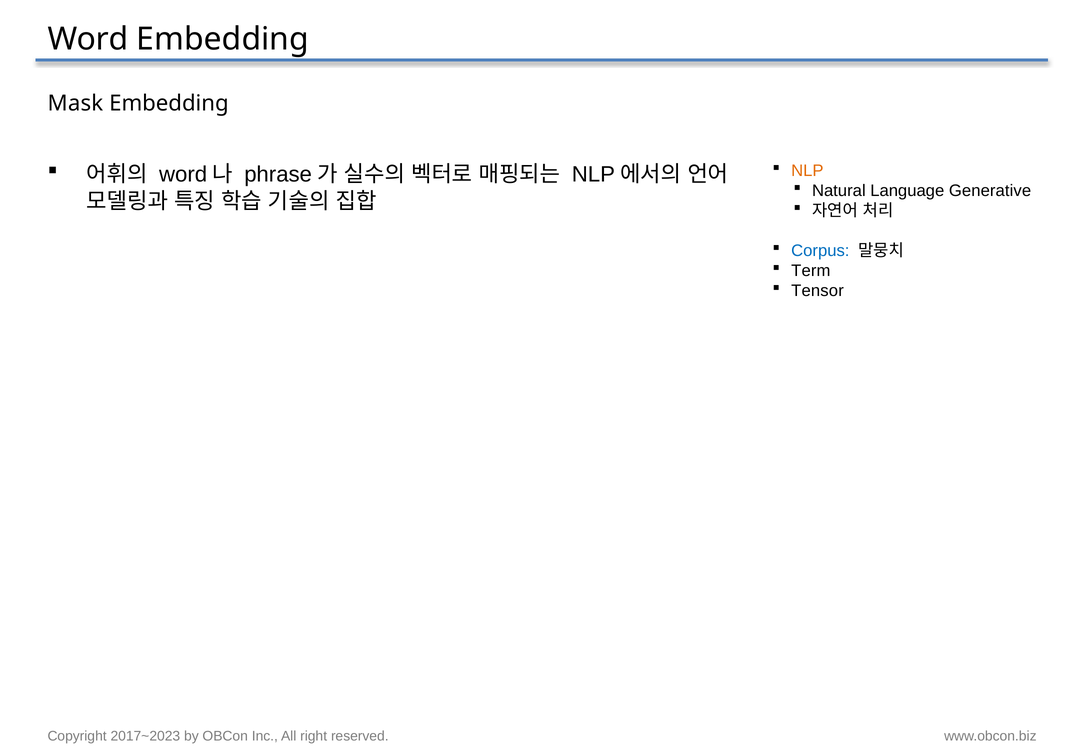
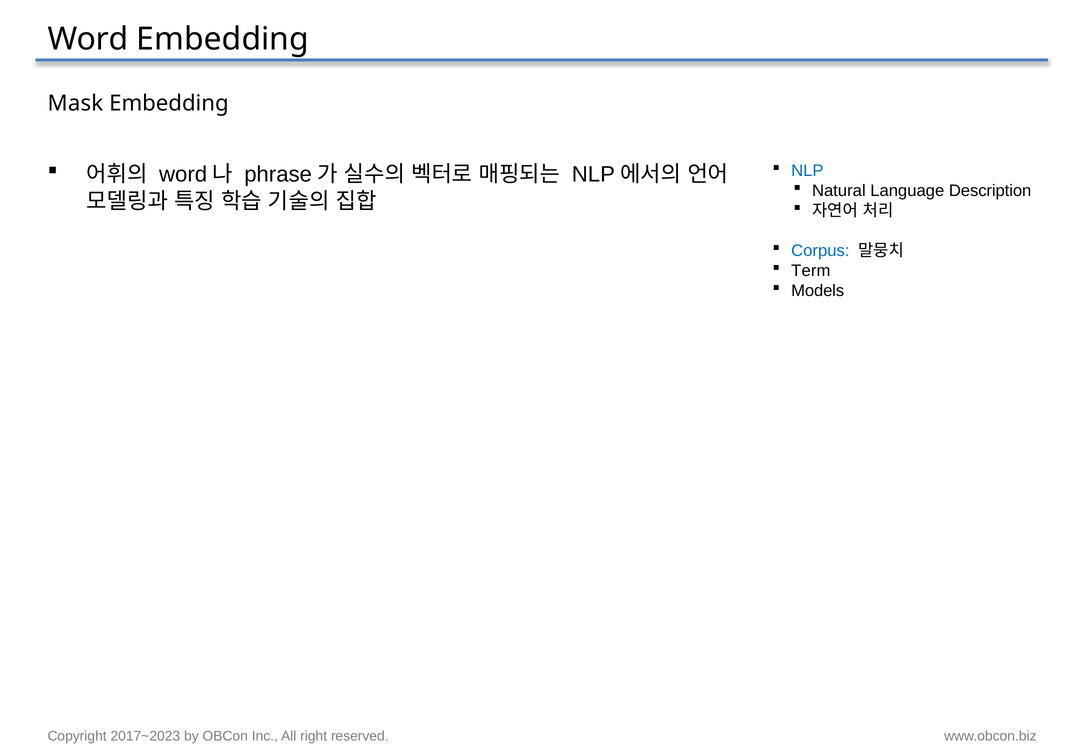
NLP colour: orange -> blue (807, 171)
Generative: Generative -> Description (990, 191)
Tensor: Tensor -> Models (818, 291)
